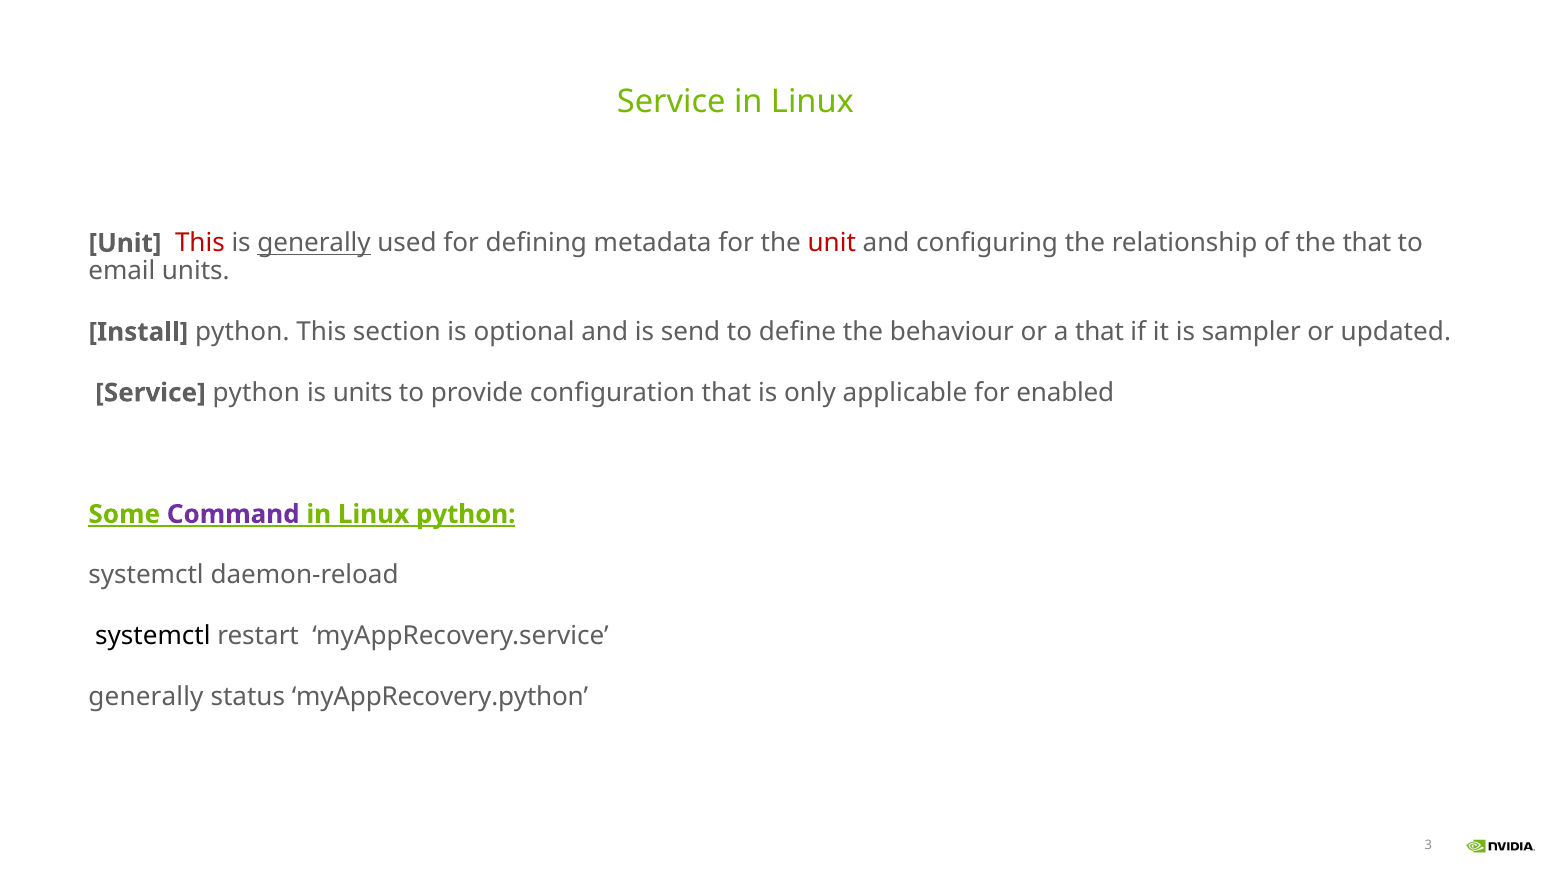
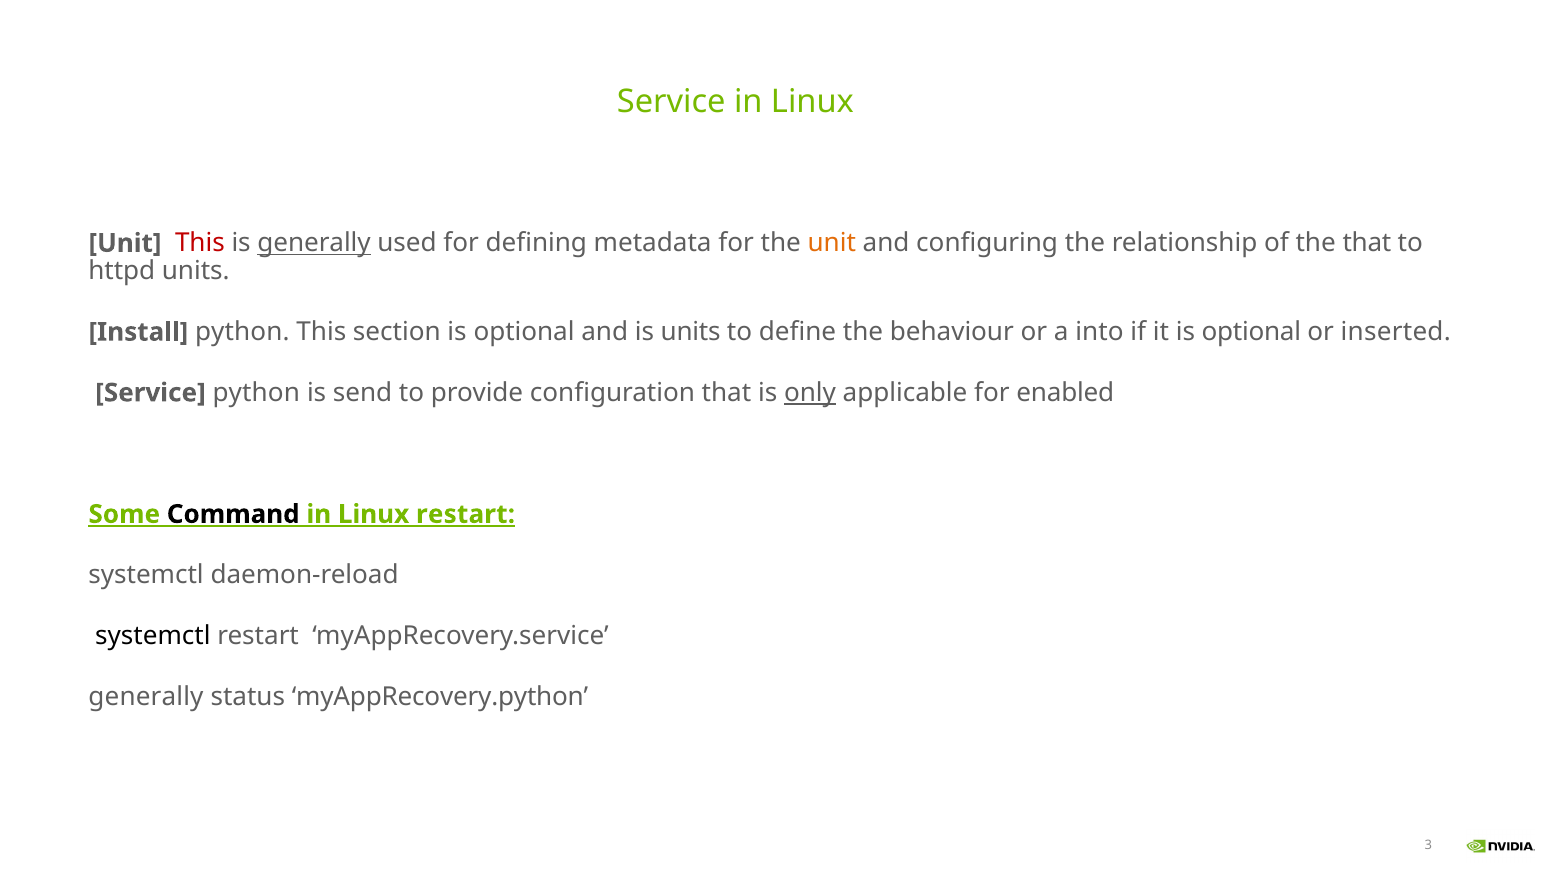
unit colour: red -> orange (832, 243)
email: email -> httpd (122, 271)
is send: send -> units (691, 332)
a that: that -> into (1099, 332)
it is sampler: sampler -> optional (1251, 332)
updated: updated -> inserted (1396, 332)
is units: units -> send (363, 393)
only underline: none -> present (810, 393)
Command colour: purple -> black (233, 514)
Linux python: python -> restart (466, 514)
